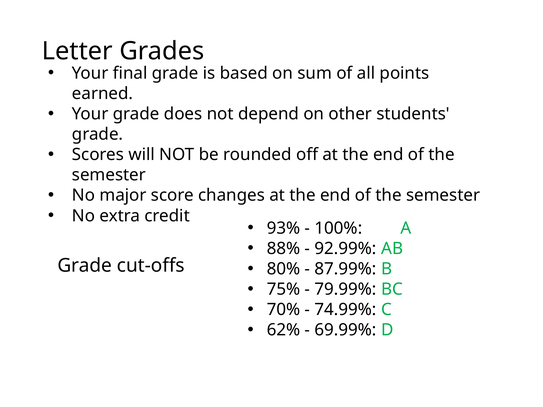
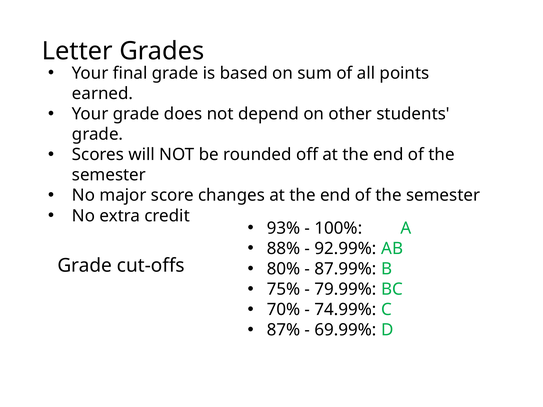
62%: 62% -> 87% (283, 330)
